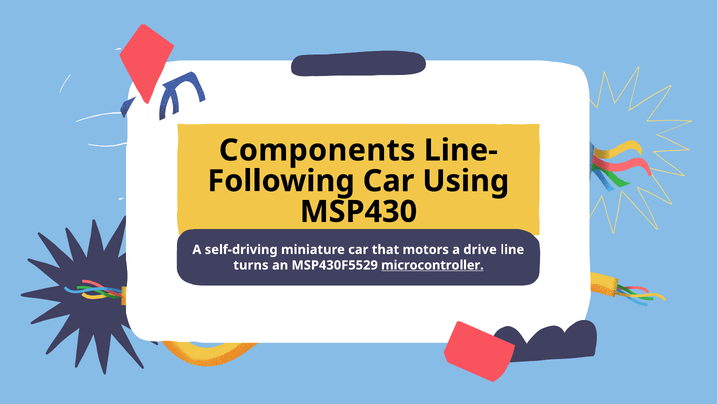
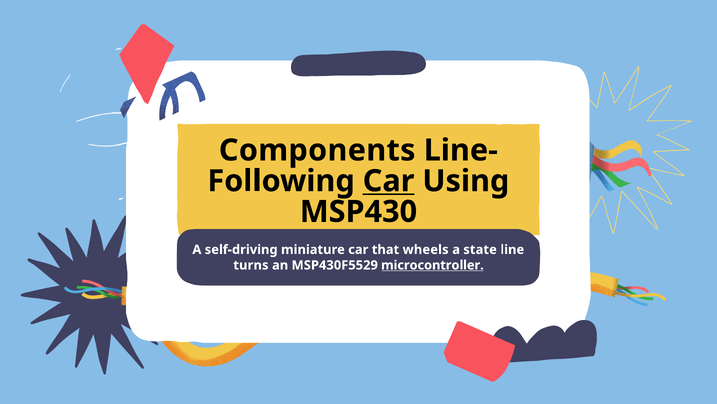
Car underline: none -> present (389, 181)
motors: motors -> wheels (426, 249)
drive: drive -> state (480, 249)
